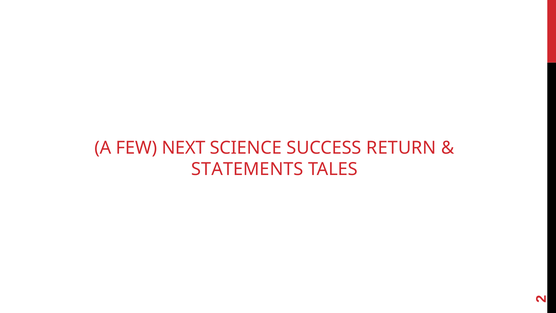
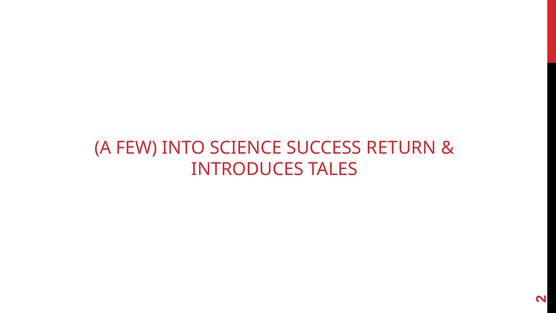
NEXT: NEXT -> INTO (184, 148)
STATEMENTS: STATEMENTS -> INTRODUCES (247, 169)
